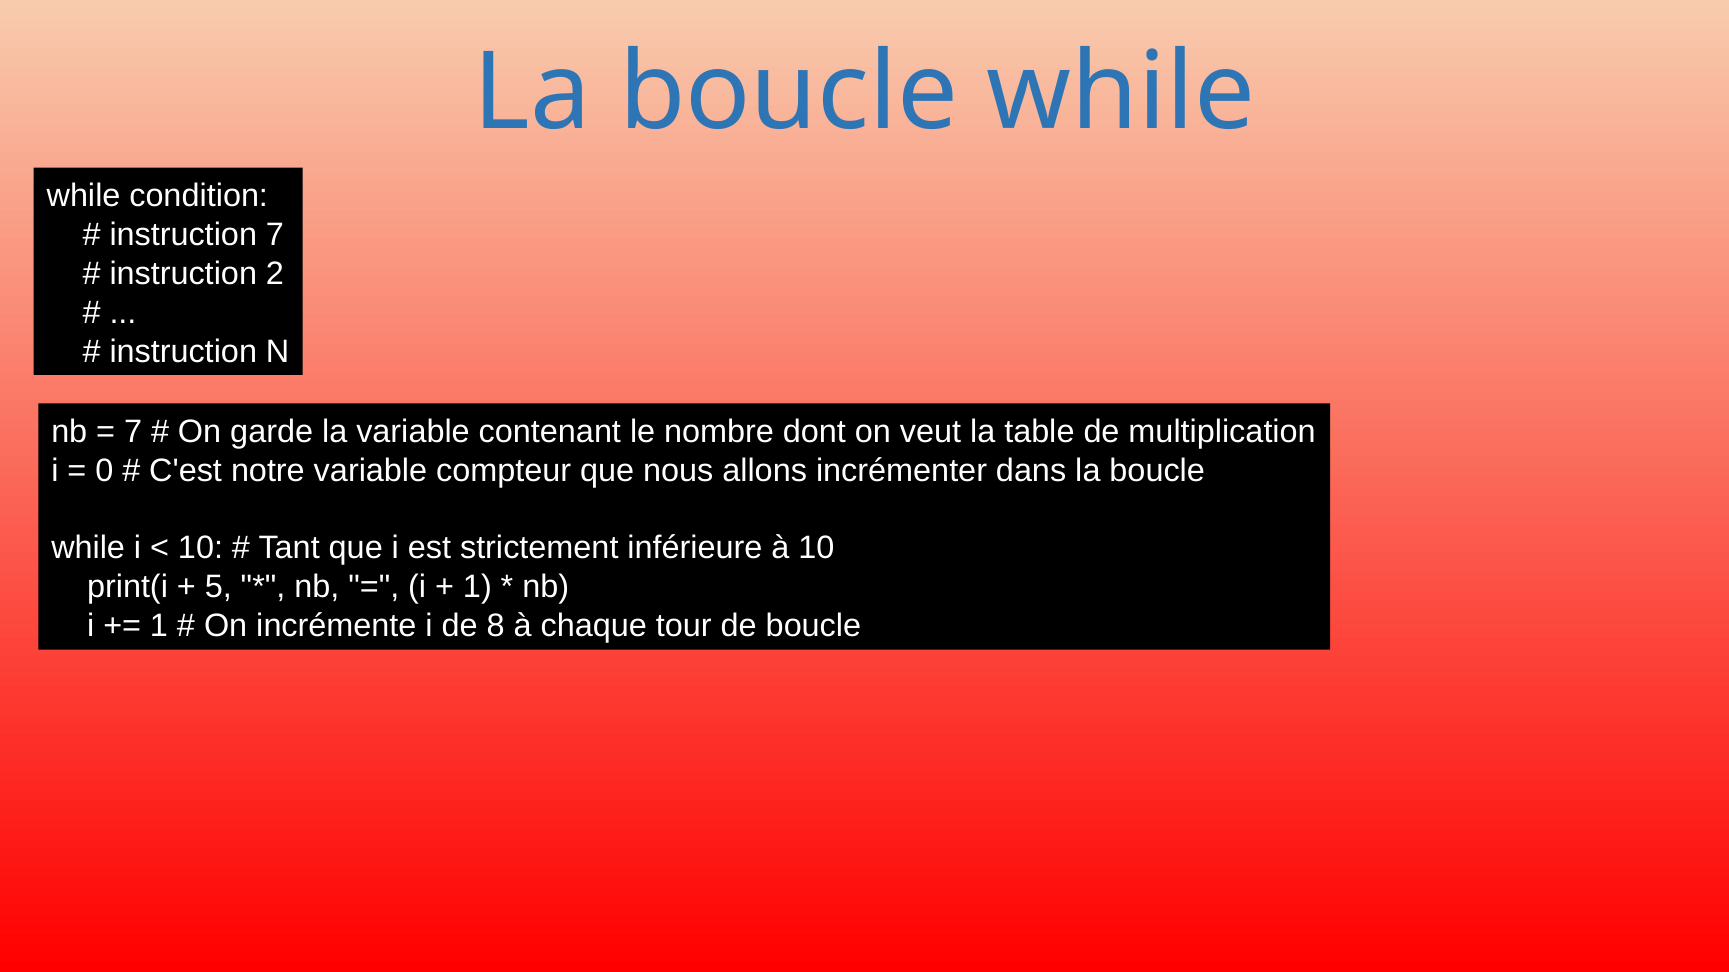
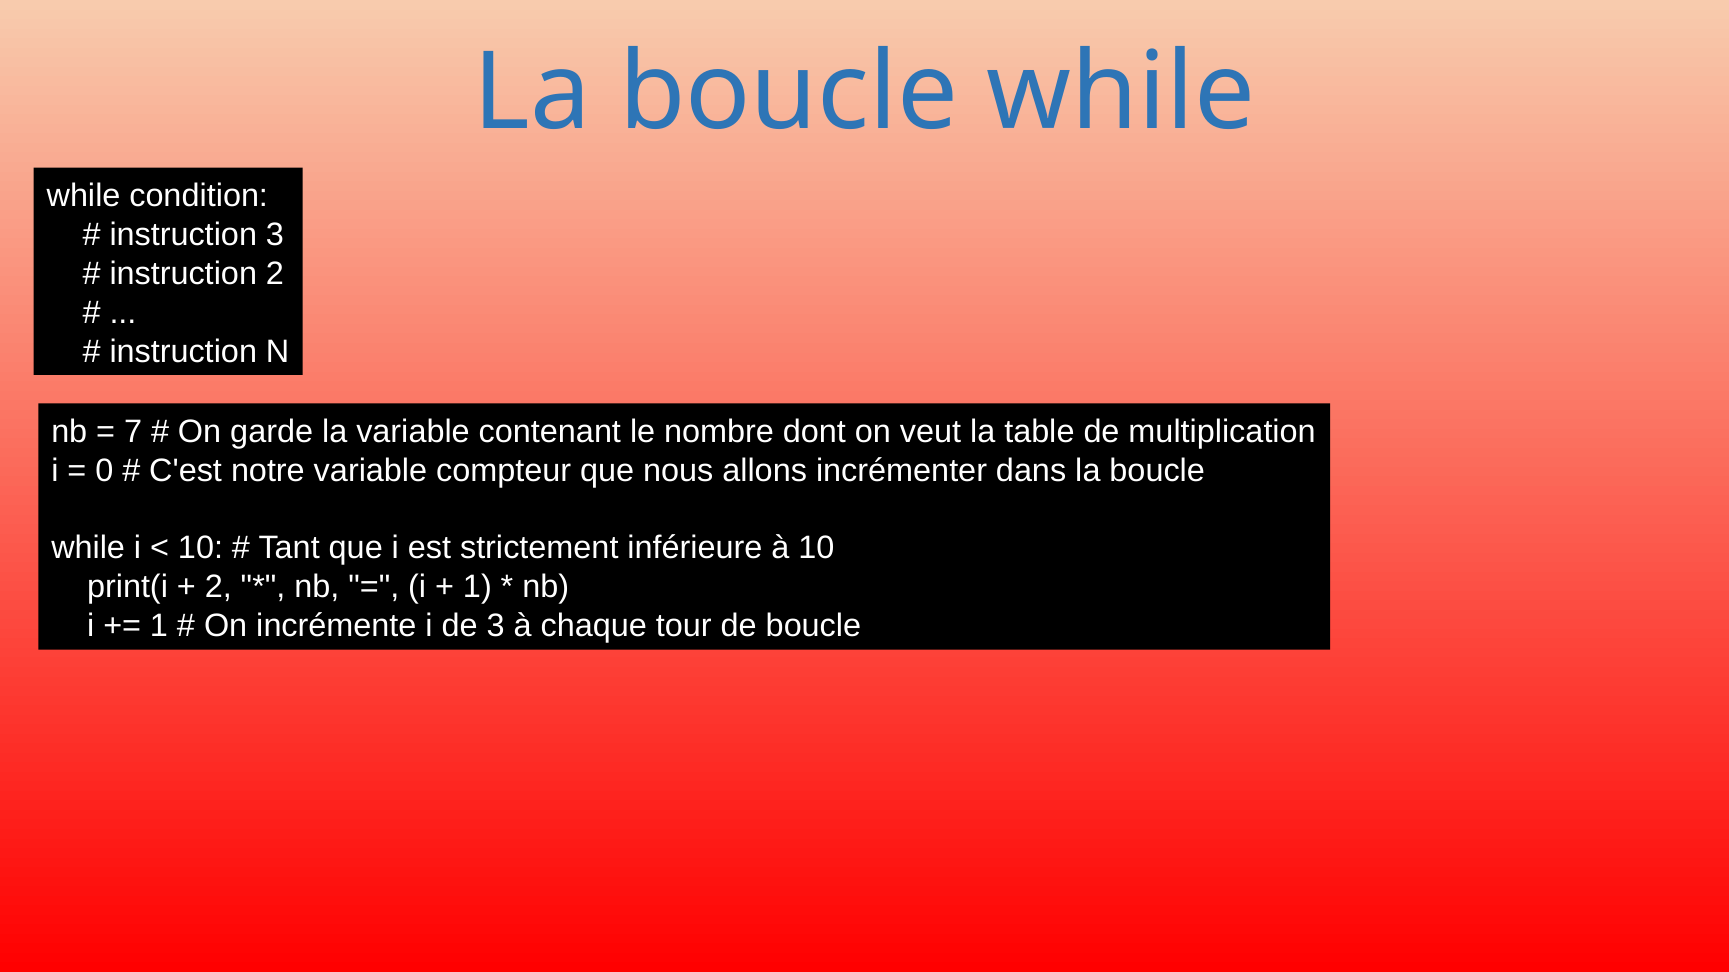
instruction 7: 7 -> 3 (275, 235)
5: 5 -> 2 (218, 587)
de 8: 8 -> 3 (496, 626)
